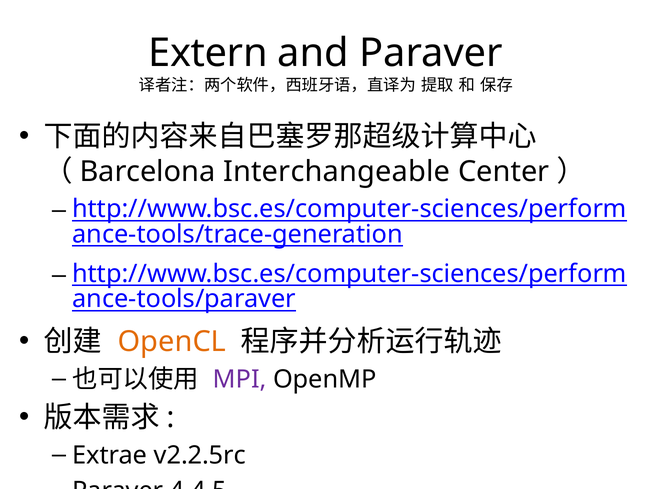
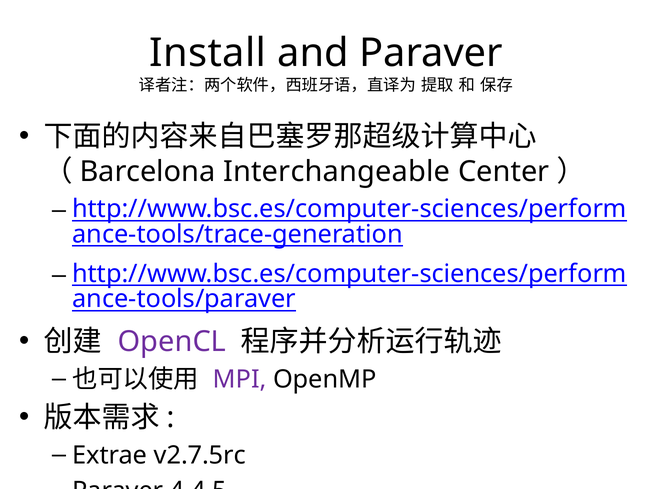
Extern: Extern -> Install (208, 53)
OpenCL colour: orange -> purple (172, 342)
v2.2.5rc: v2.2.5rc -> v2.7.5rc (200, 455)
